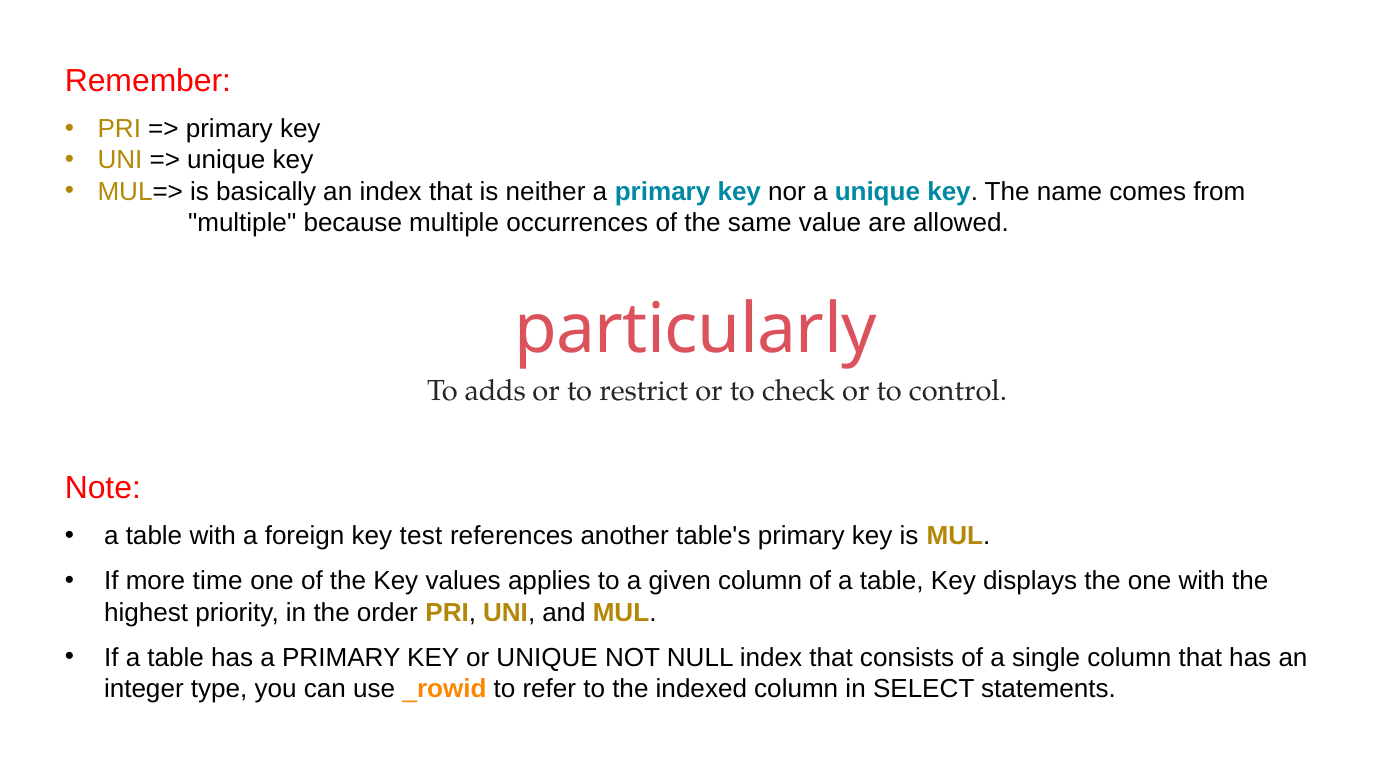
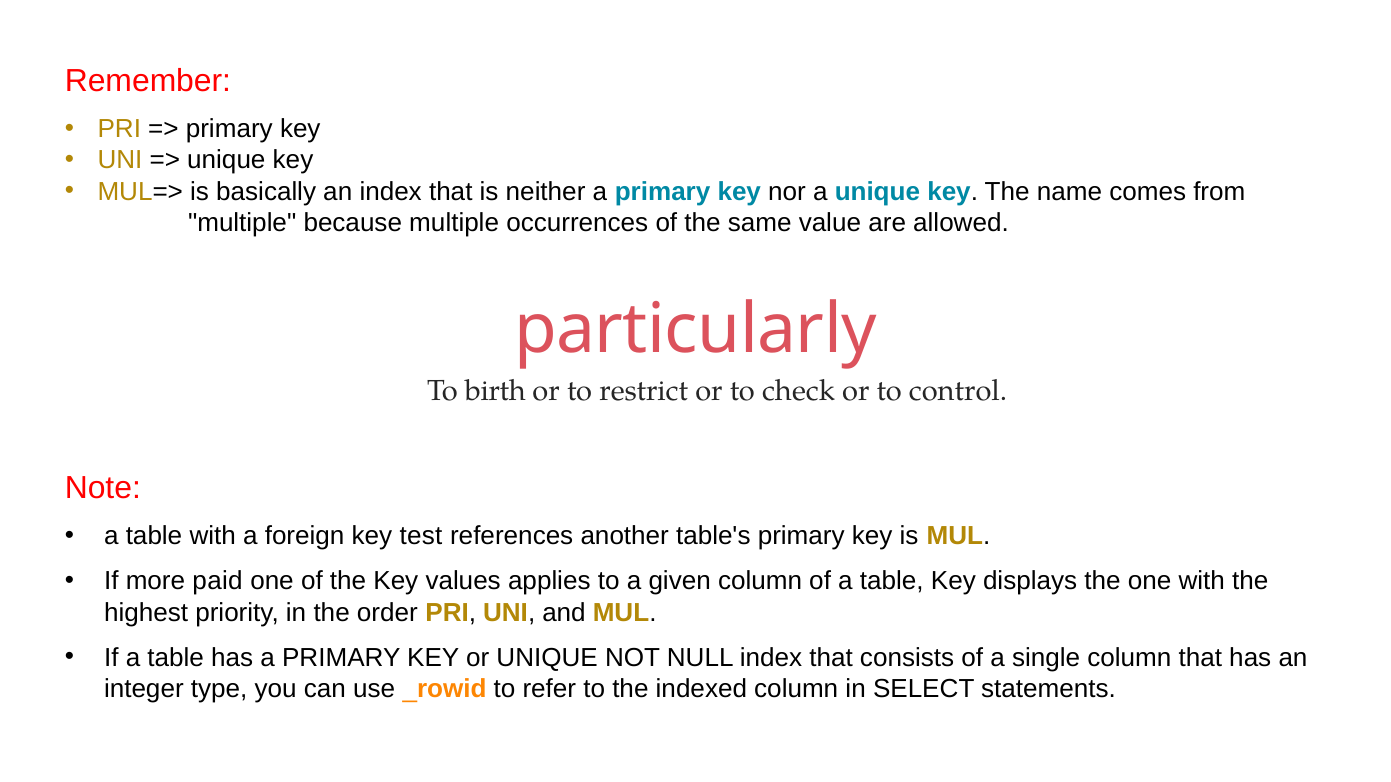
adds: adds -> birth (495, 391)
time: time -> paid (218, 582)
